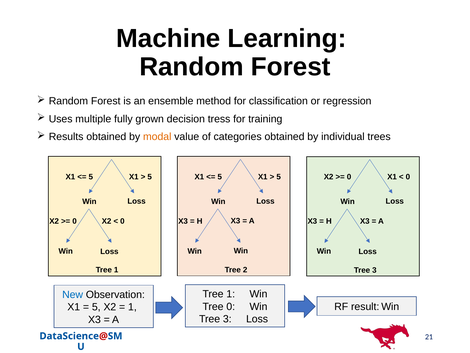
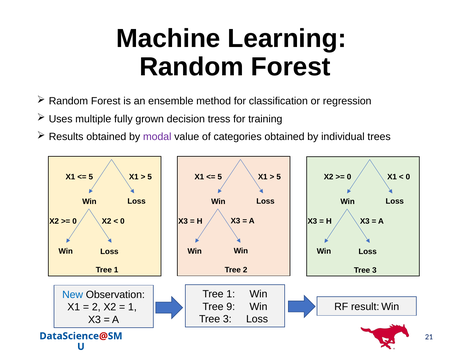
modal colour: orange -> purple (157, 137)
Tree 0: 0 -> 9 (231, 306)
5: 5 -> 2 (96, 307)
